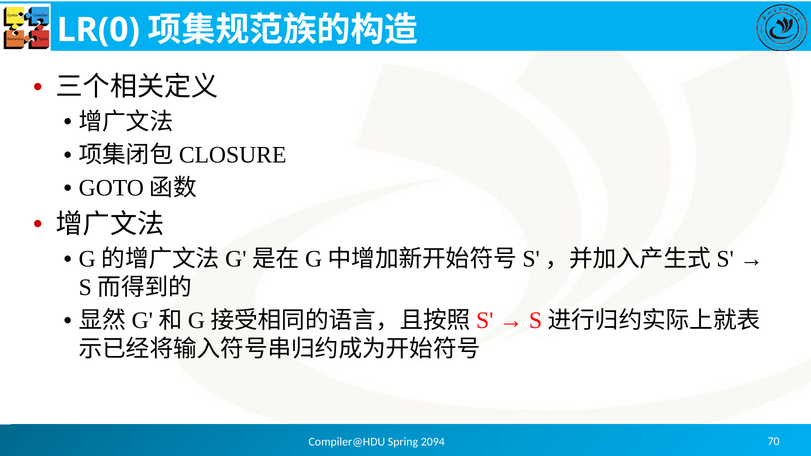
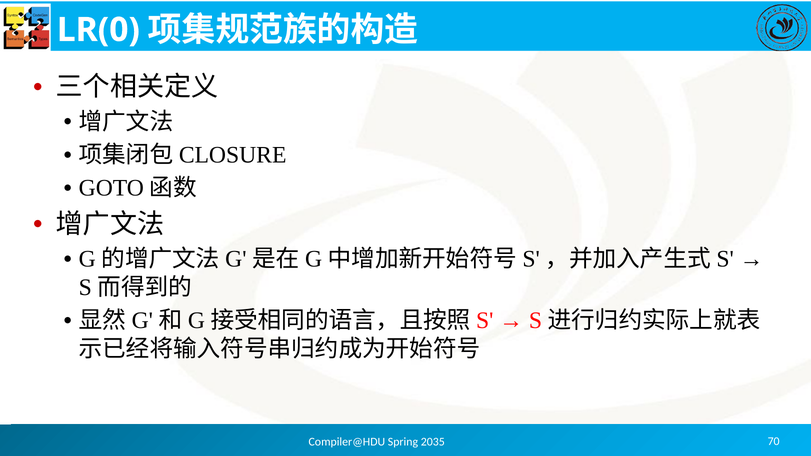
2094: 2094 -> 2035 (433, 442)
